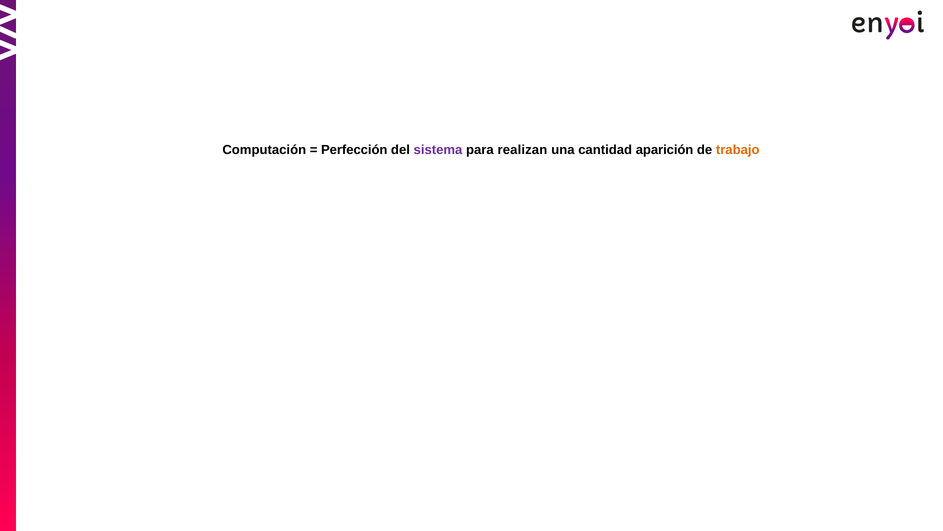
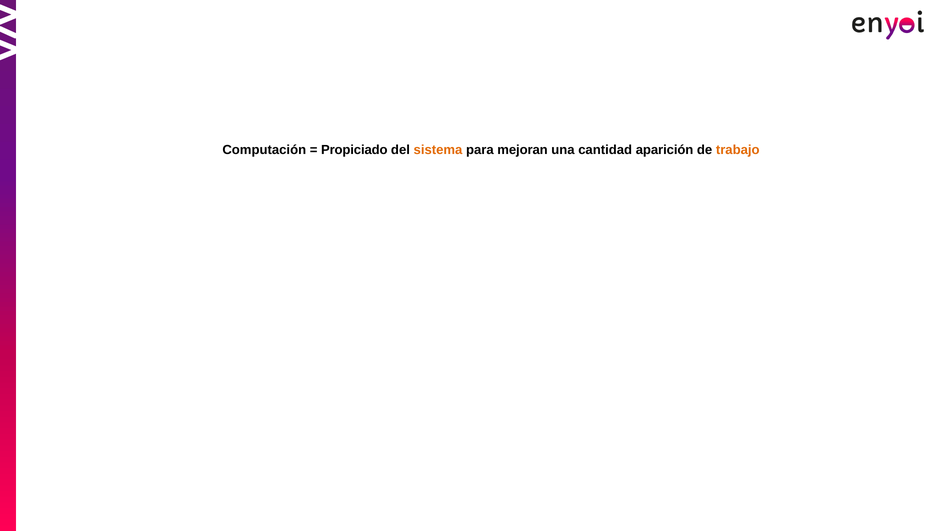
Perfección: Perfección -> Propiciado (354, 150)
sistema colour: purple -> orange (438, 150)
realizan: realizan -> mejoran (523, 150)
